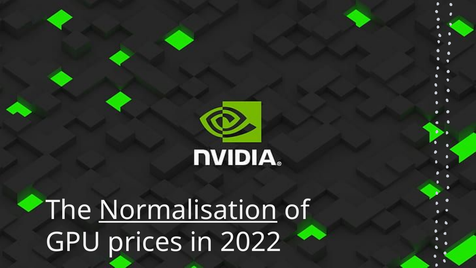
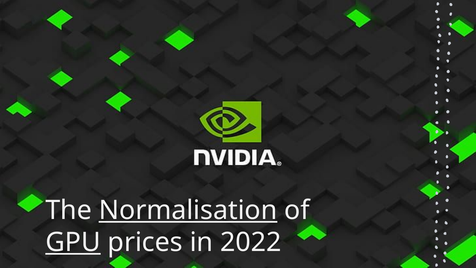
GPU underline: none -> present (73, 242)
